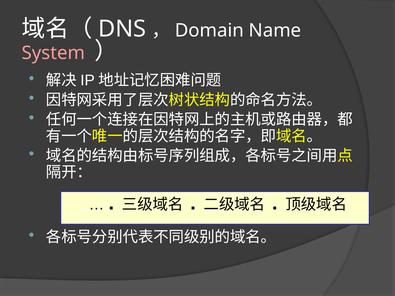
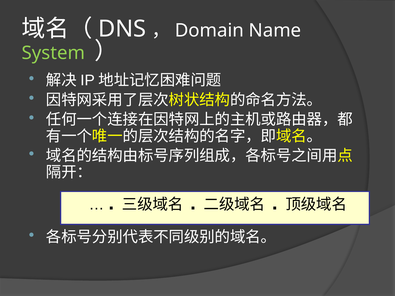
System colour: pink -> light green (53, 53)
